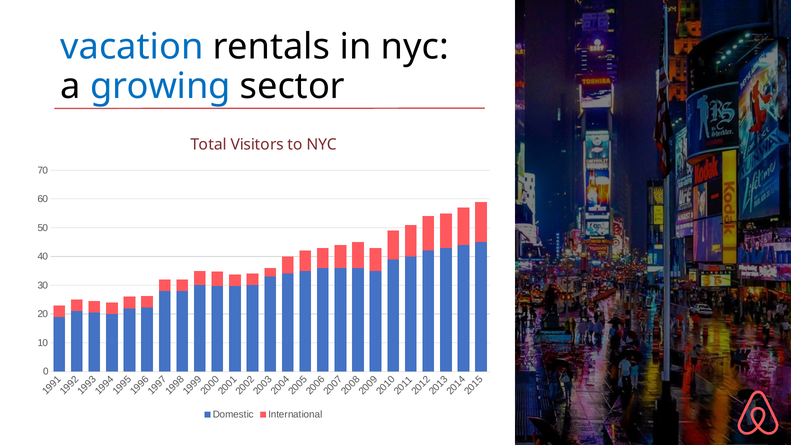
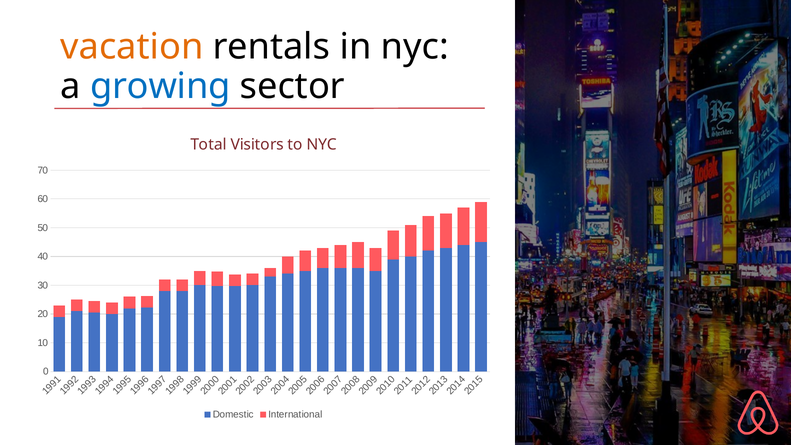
vacation colour: blue -> orange (132, 47)
